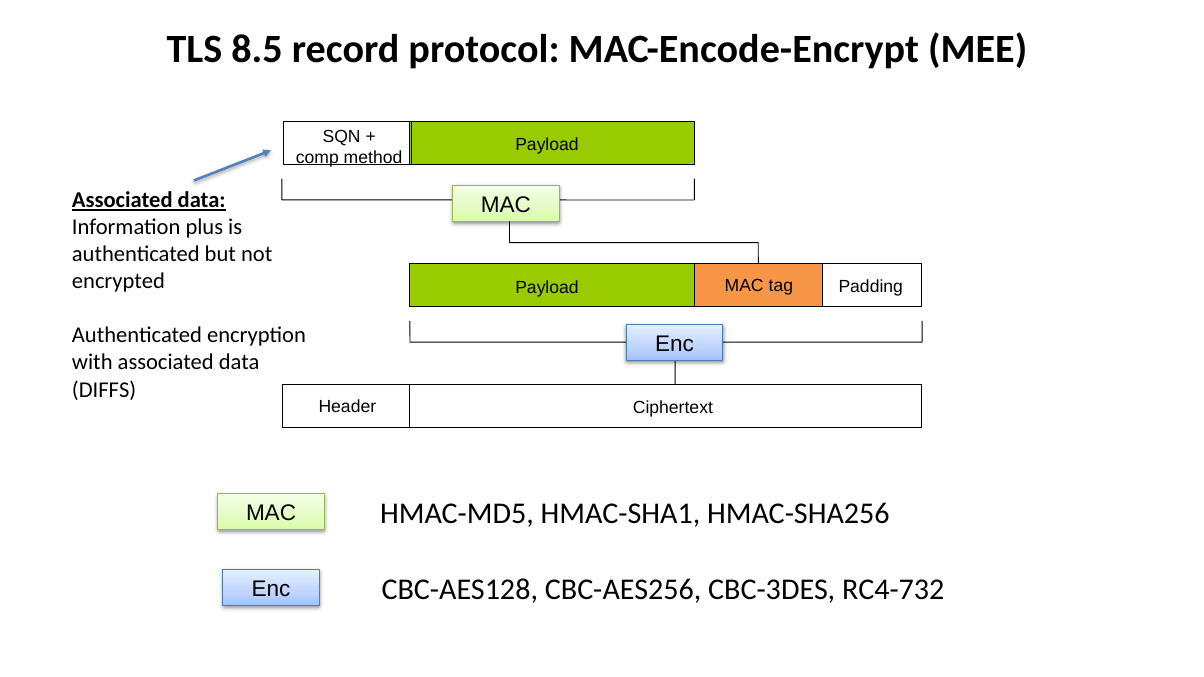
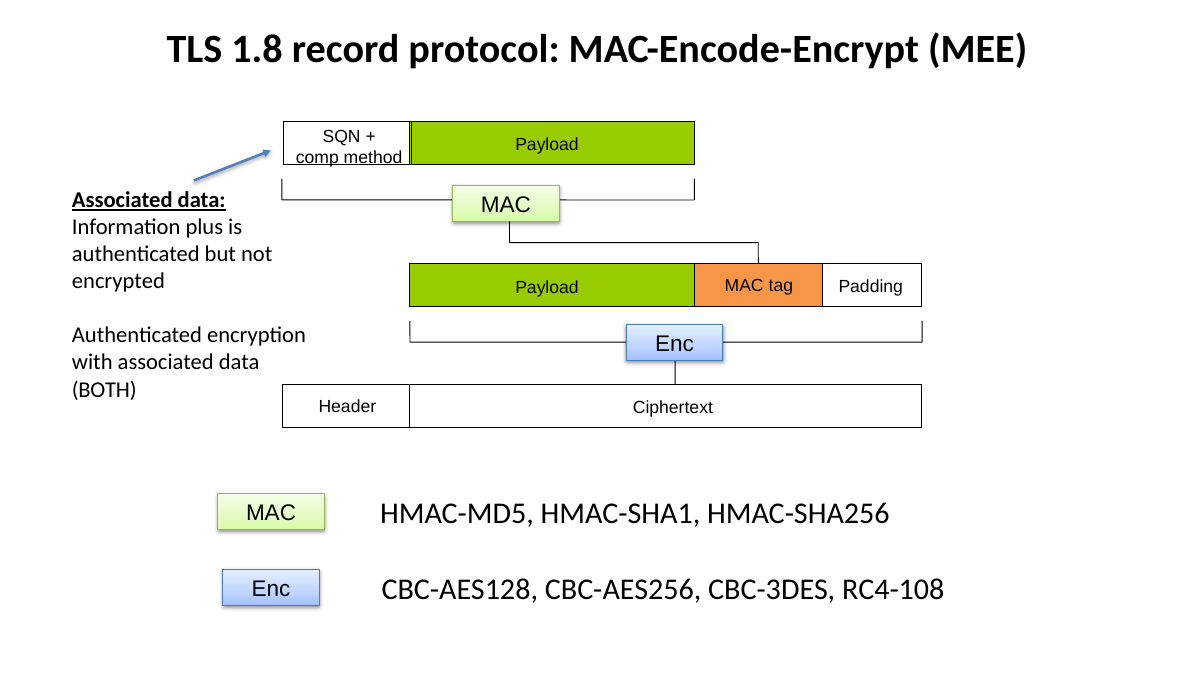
8.5: 8.5 -> 1.8 (257, 49)
DIFFS: DIFFS -> BOTH (104, 390)
RC4-732: RC4-732 -> RC4-108 (893, 589)
